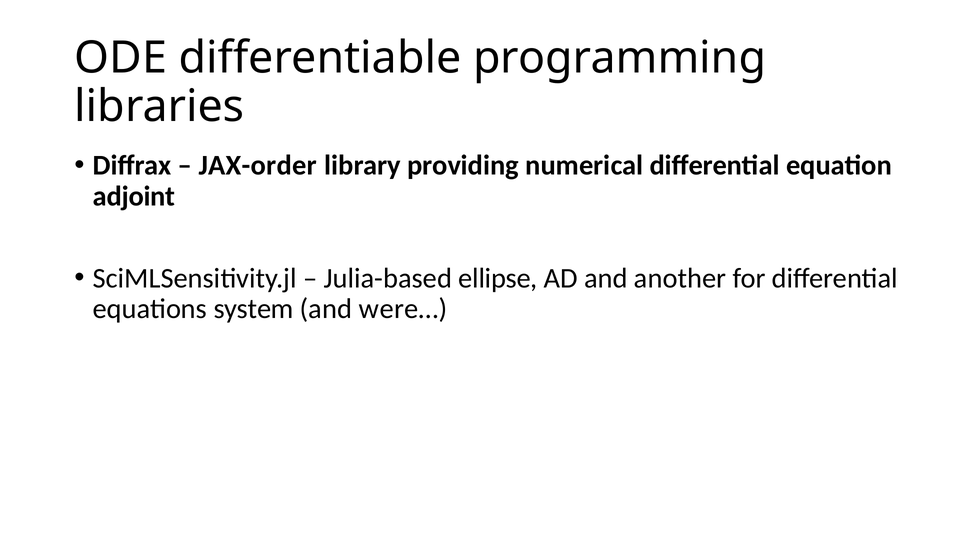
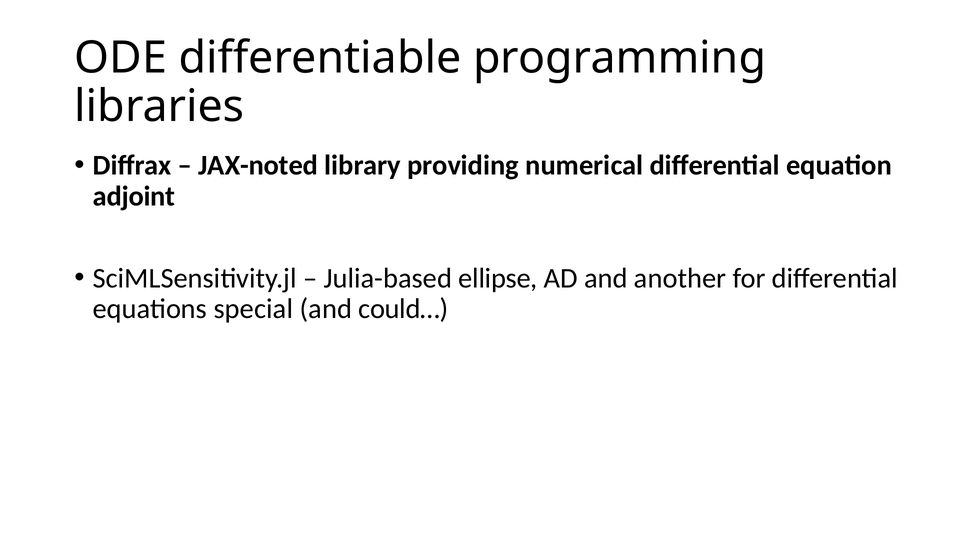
JAX-order: JAX-order -> JAX-noted (258, 165)
system: system -> special (253, 309)
were…: were… -> could… (403, 309)
